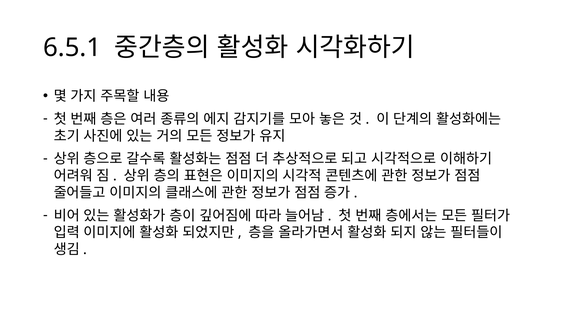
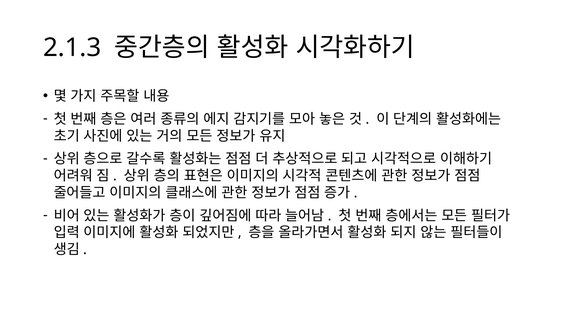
6.5.1: 6.5.1 -> 2.1.3 (72, 47)
